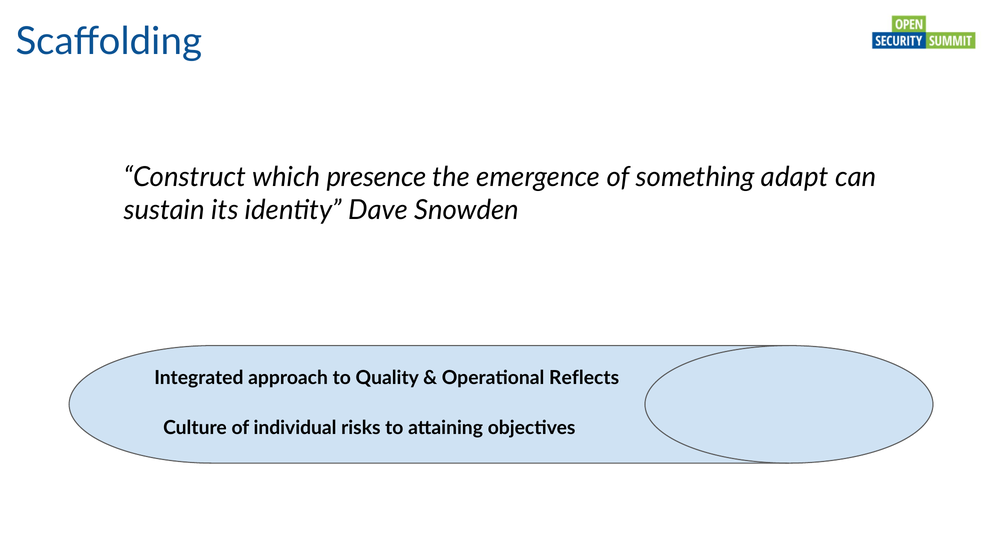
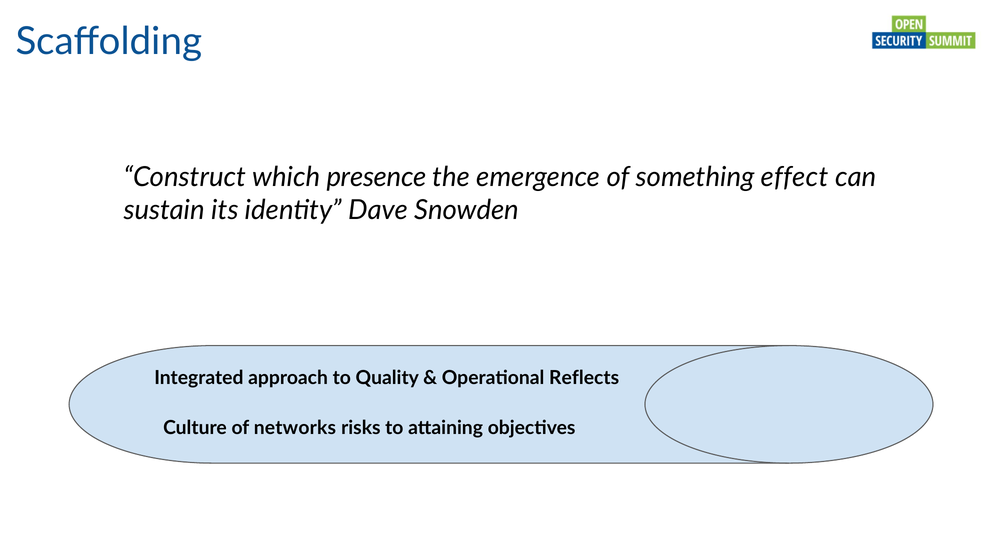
adapt: adapt -> effect (795, 177)
individual: individual -> networks (295, 428)
